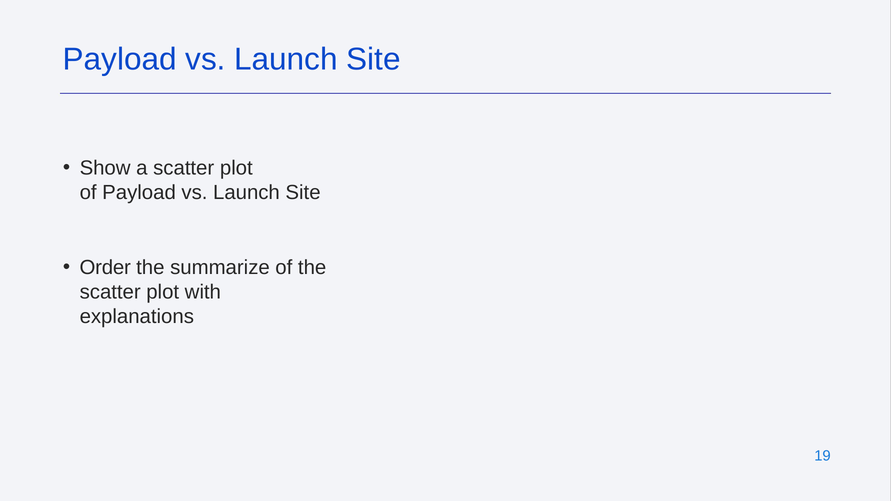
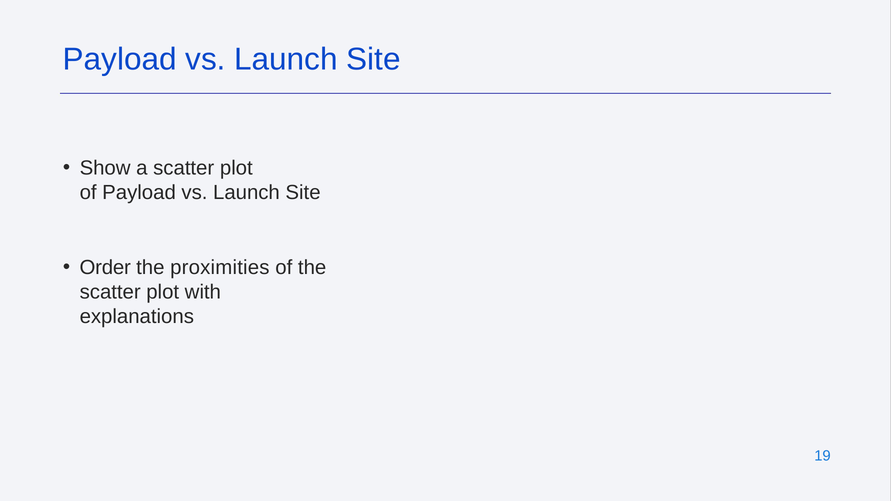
summarize: summarize -> proximities (220, 268)
